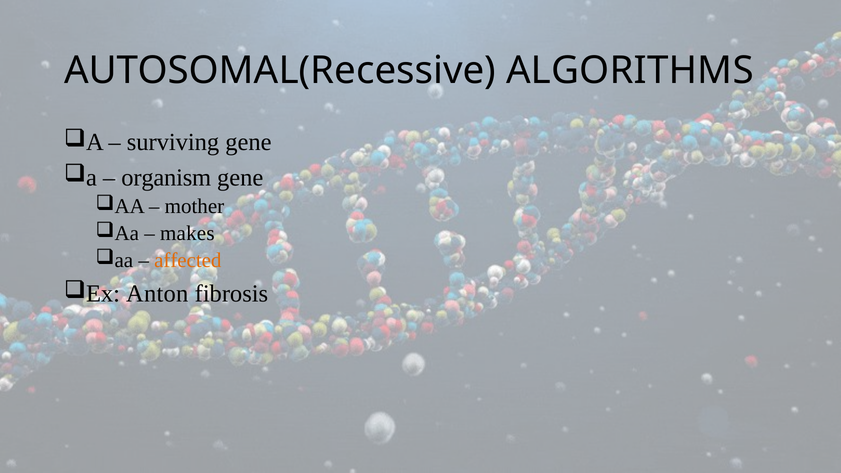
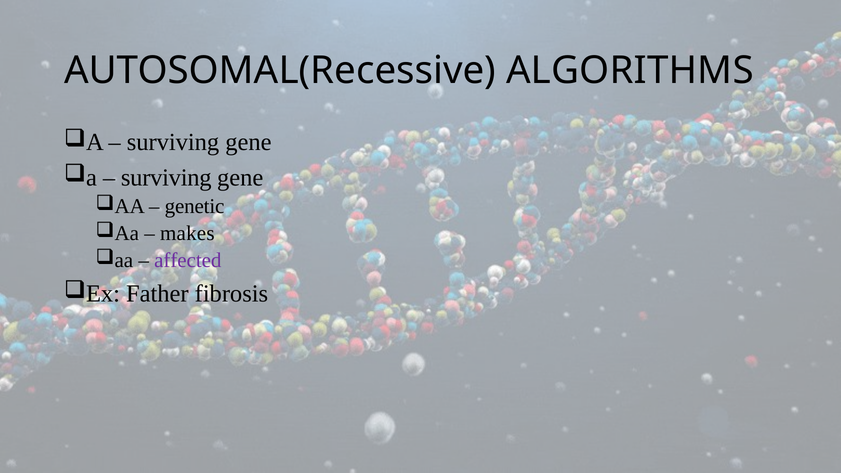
organism: organism -> surviving (166, 177)
mother: mother -> genetic (195, 206)
affected colour: orange -> purple (188, 261)
Anton: Anton -> Father (157, 294)
